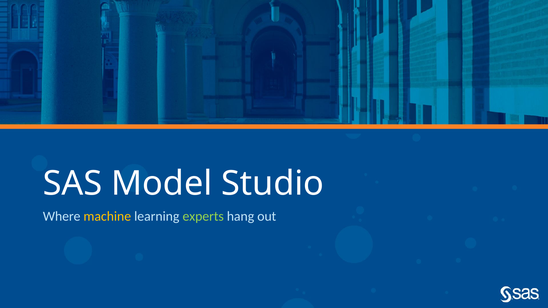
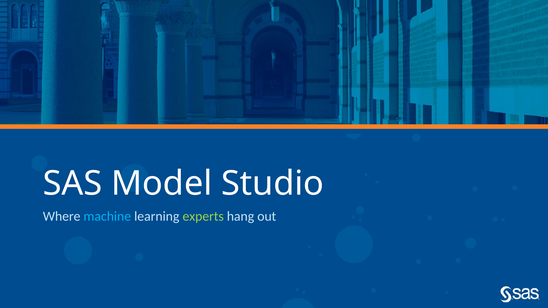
machine colour: yellow -> light blue (107, 216)
